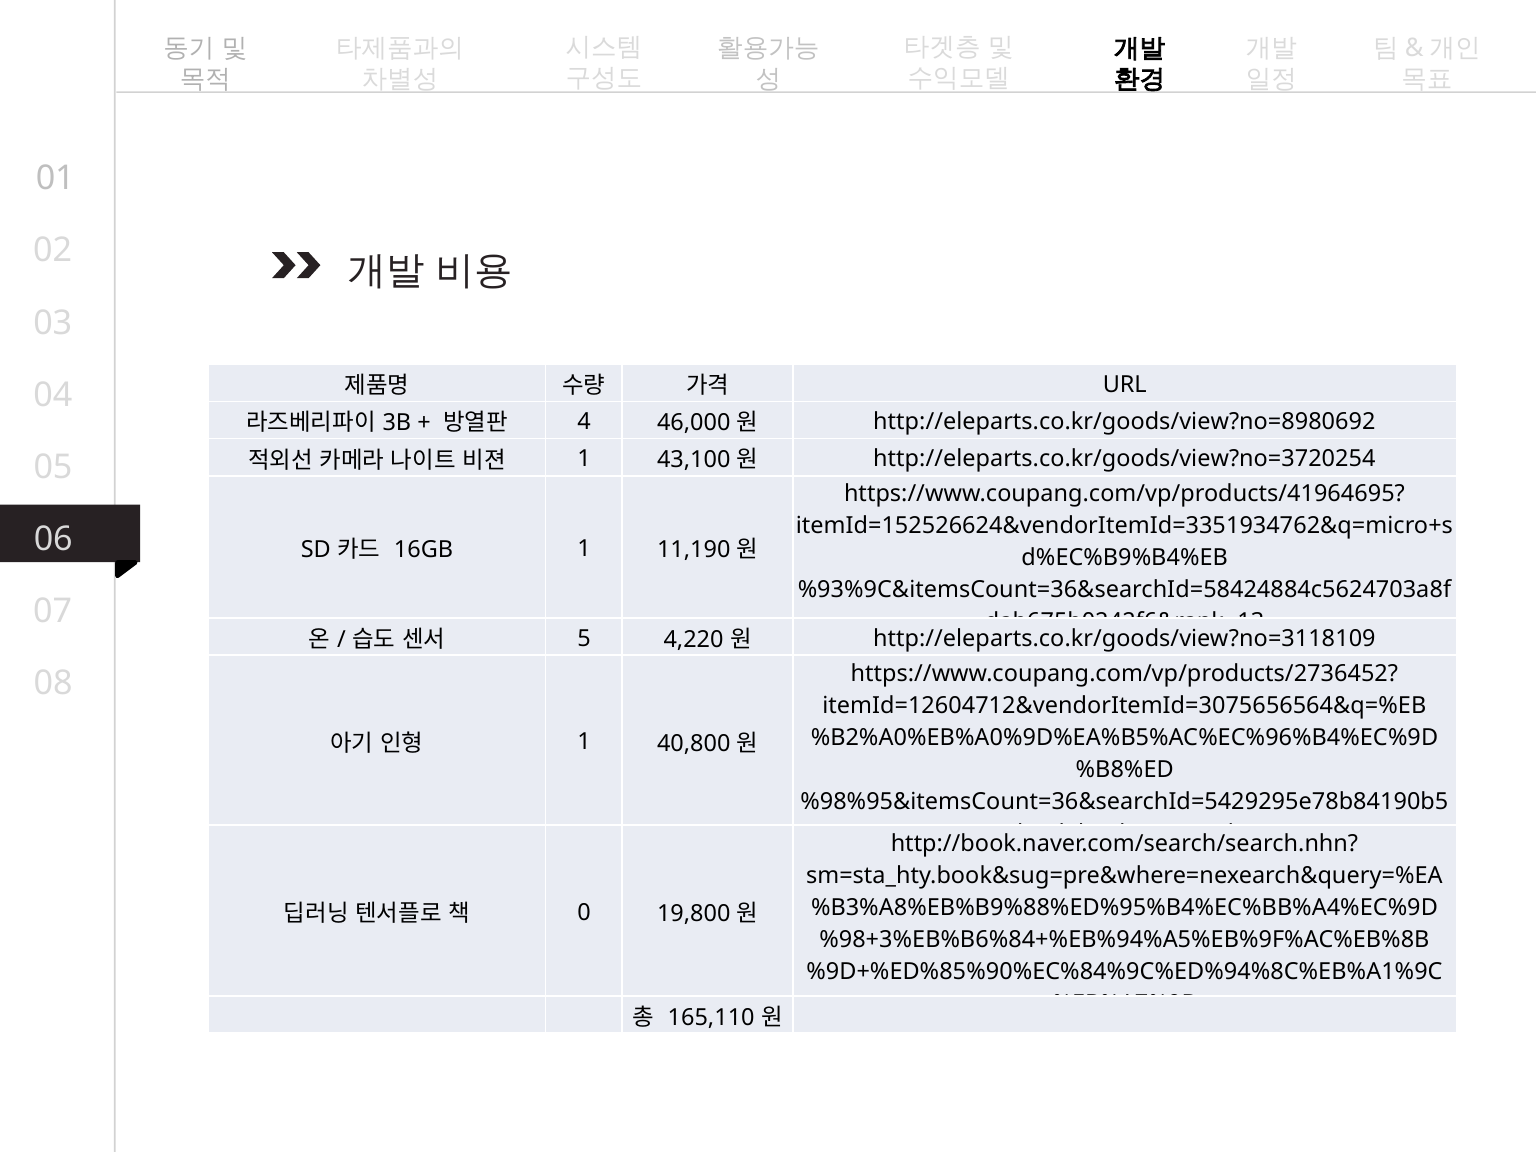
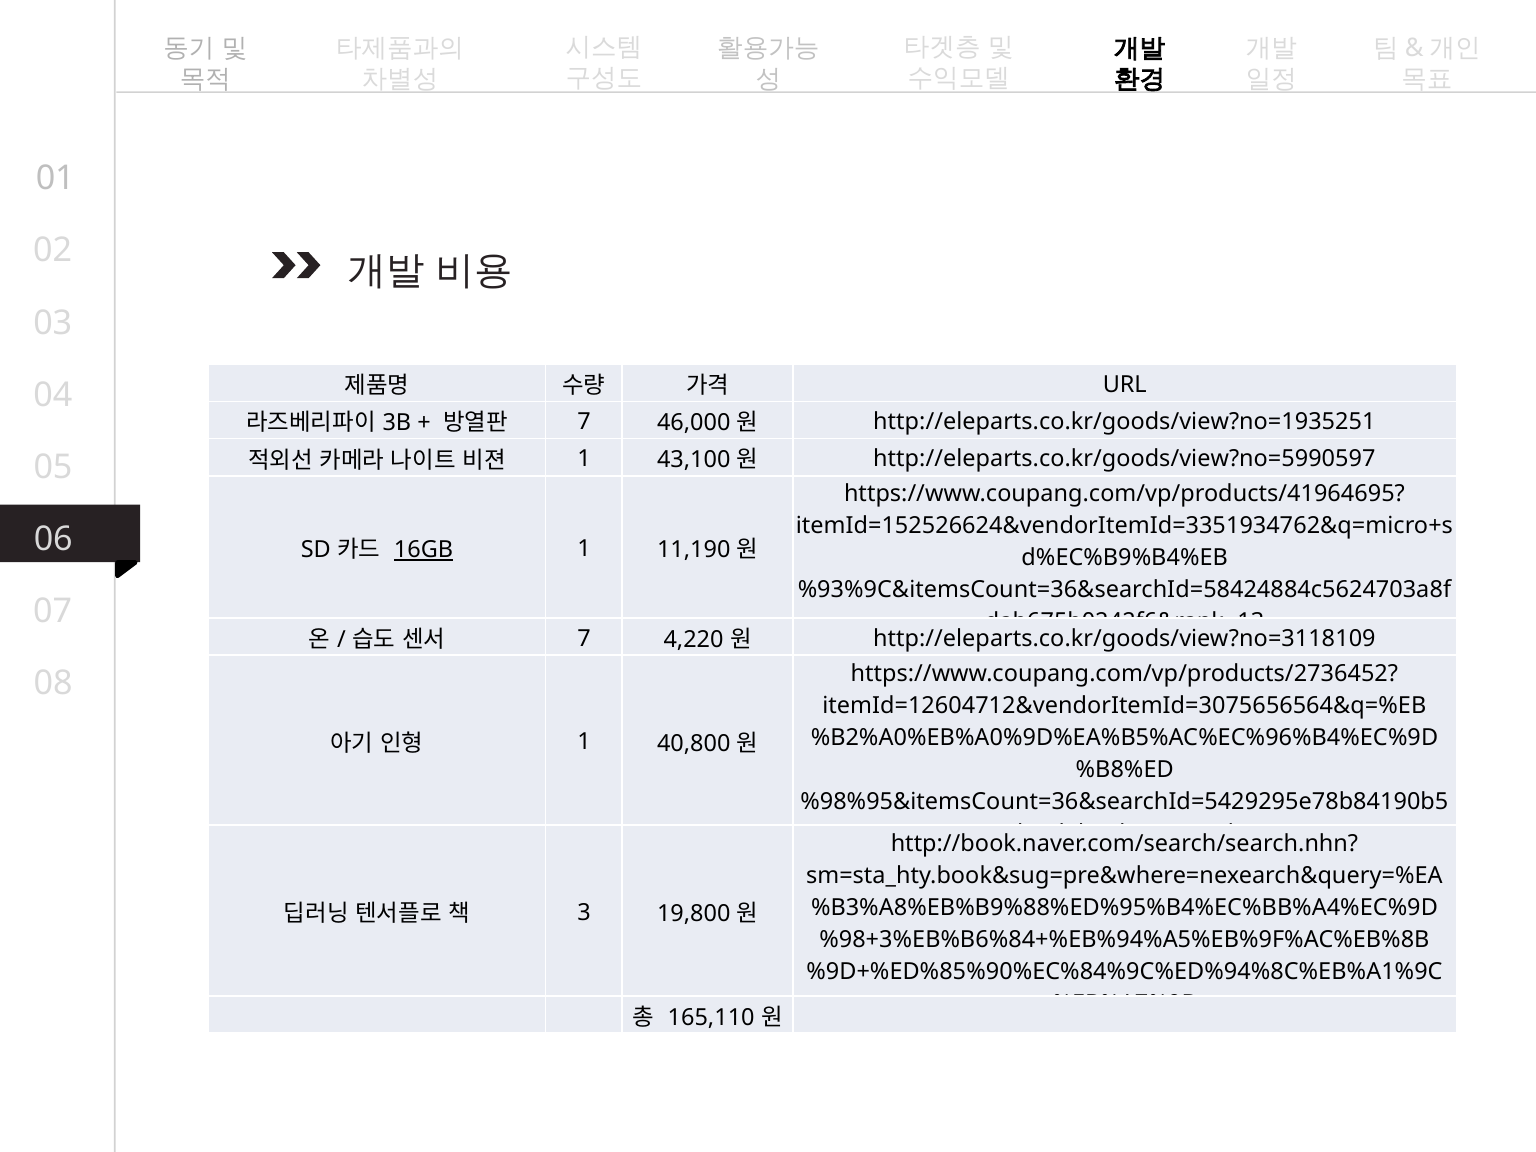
4: 4 -> 7 (584, 422)
http://eleparts.co.kr/goods/view?no=8980692: http://eleparts.co.kr/goods/view?no=8980692 -> http://eleparts.co.kr/goods/view?no=1935251 (1124, 422)
http://eleparts.co.kr/goods/view?no=3720254: http://eleparts.co.kr/goods/view?no=3720254 -> http://eleparts.co.kr/goods/view?no=5990597 (1124, 459)
16GB underline: none -> present (424, 550)
5: 5 -> 7 (584, 638)
0: 0 -> 3 (584, 913)
